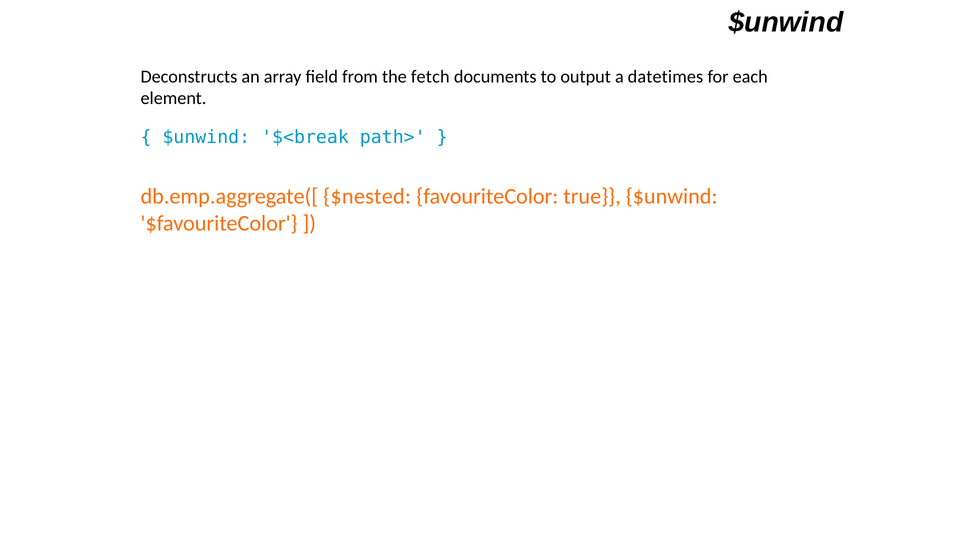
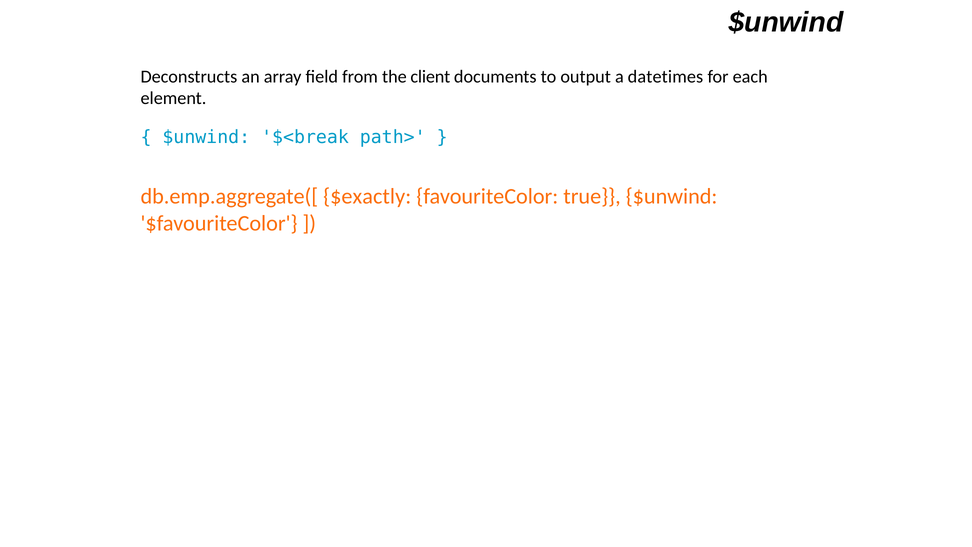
fetch: fetch -> client (430, 77)
$nested: $nested -> $exactly (367, 196)
